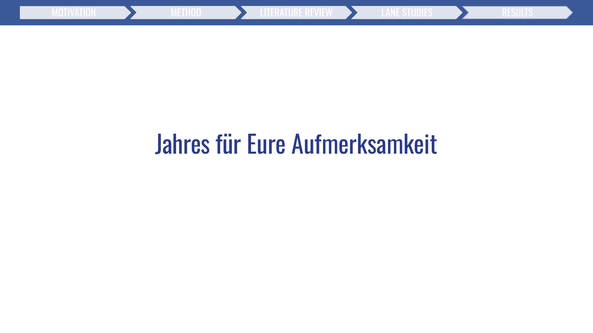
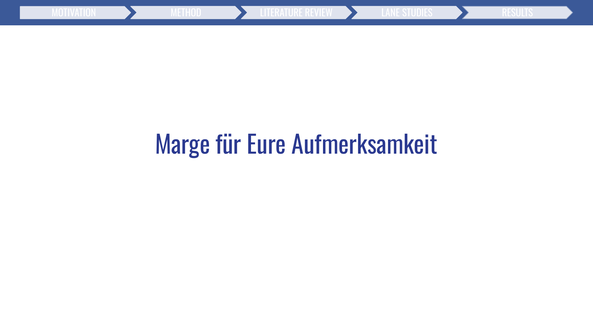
Jahres: Jahres -> Marge (183, 146)
